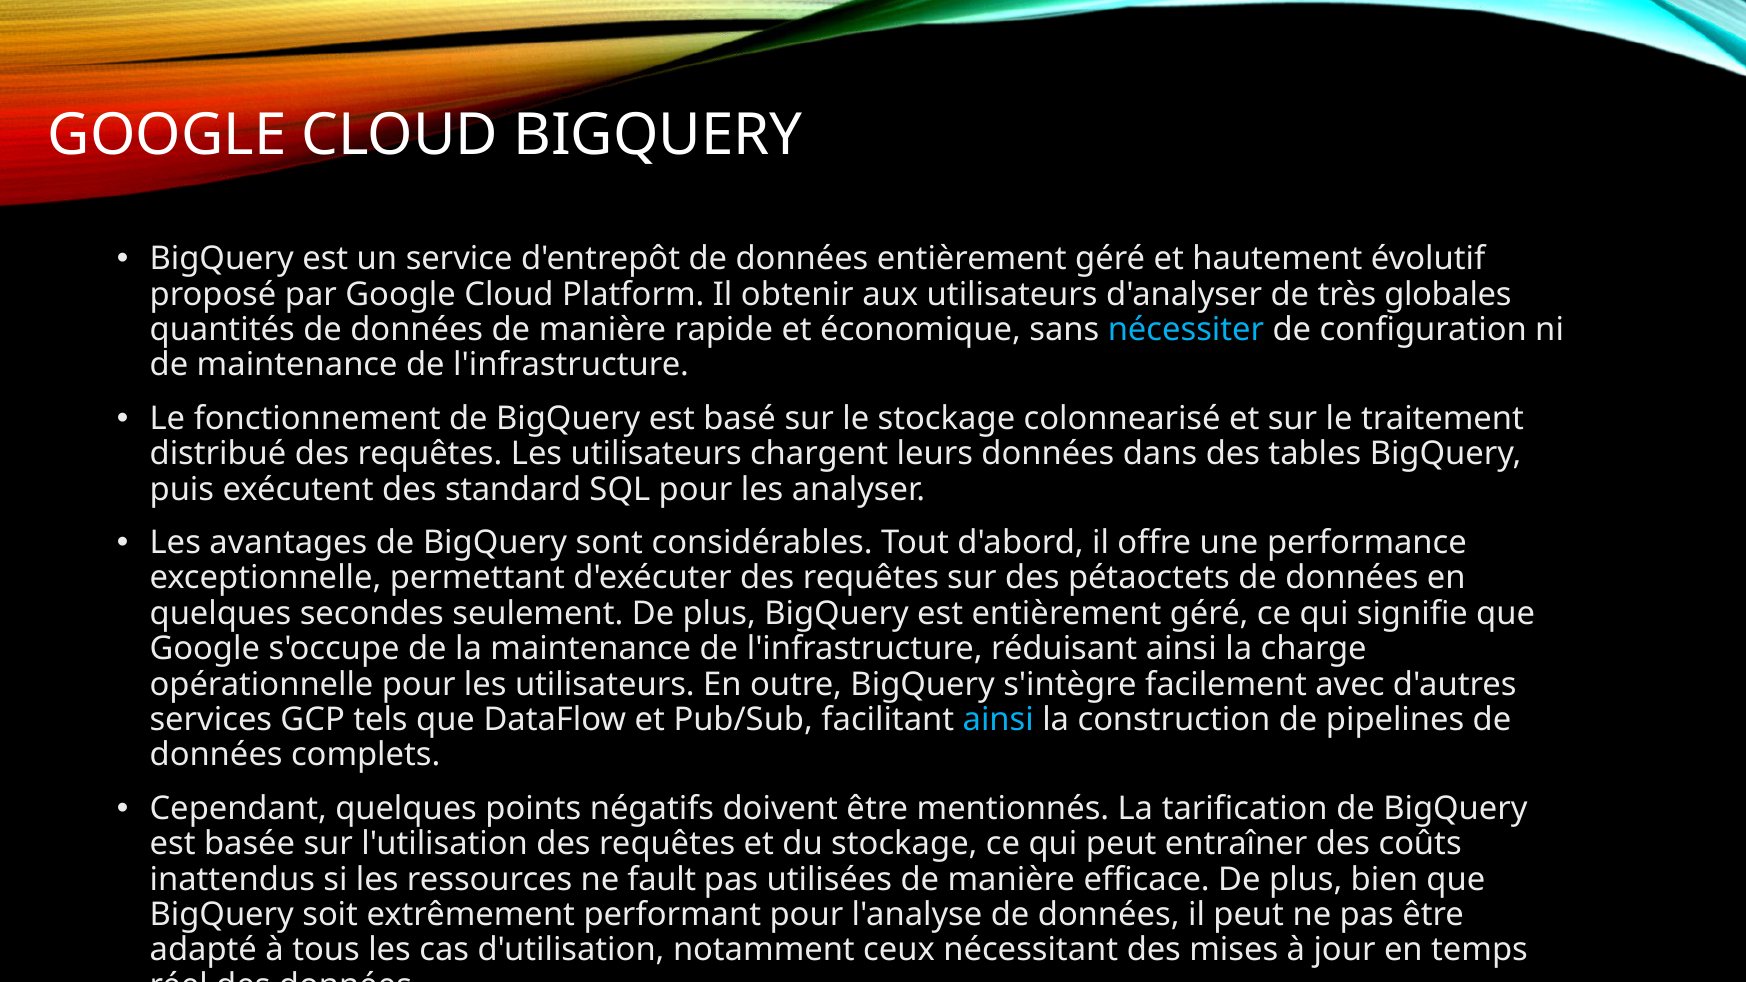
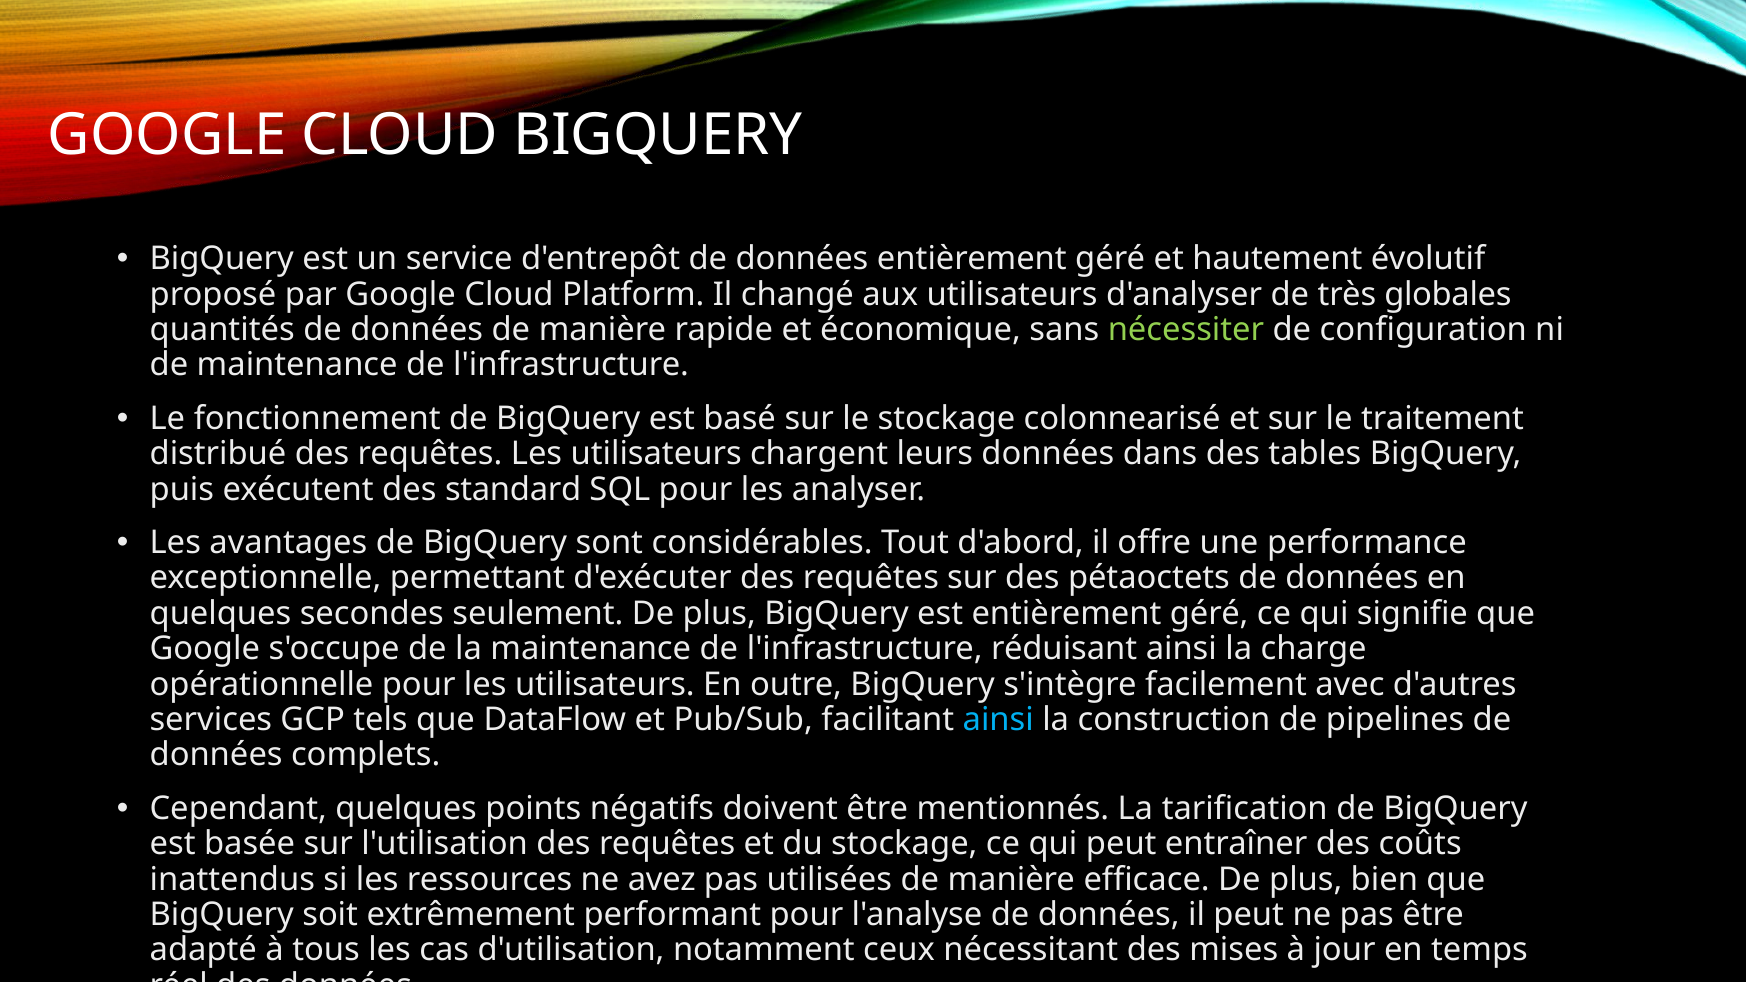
obtenir: obtenir -> changé (797, 294)
nécessiter colour: light blue -> light green (1186, 330)
fault: fault -> avez (662, 879)
